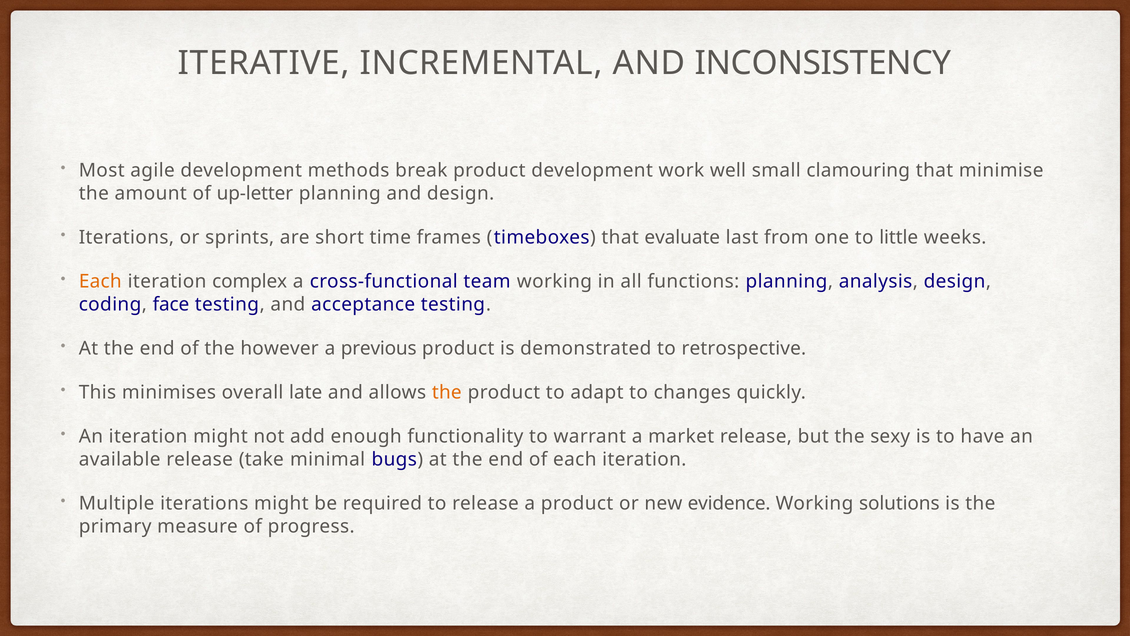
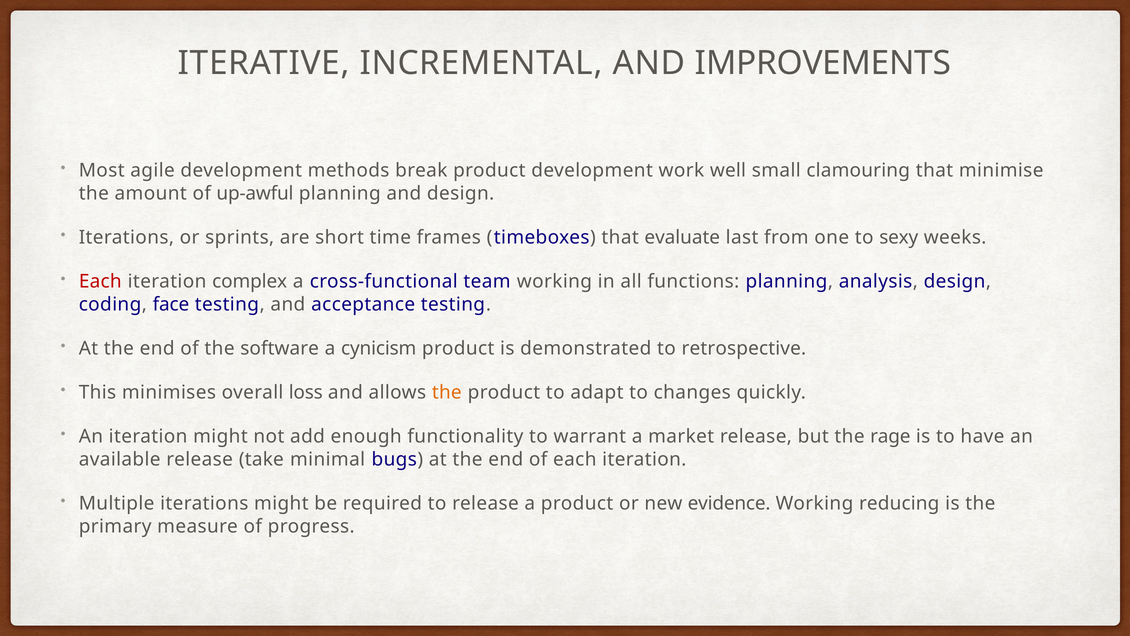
INCONSISTENCY: INCONSISTENCY -> IMPROVEMENTS (823, 63)
up-letter: up-letter -> up-awful (255, 193)
little: little -> sexy (899, 237)
Each colour: orange -> red (100, 281)
however: however -> software (280, 348)
previous: previous -> cynicism (379, 348)
late: late -> loss (306, 392)
sexy: sexy -> rage (890, 436)
solutions: solutions -> reducing (899, 503)
